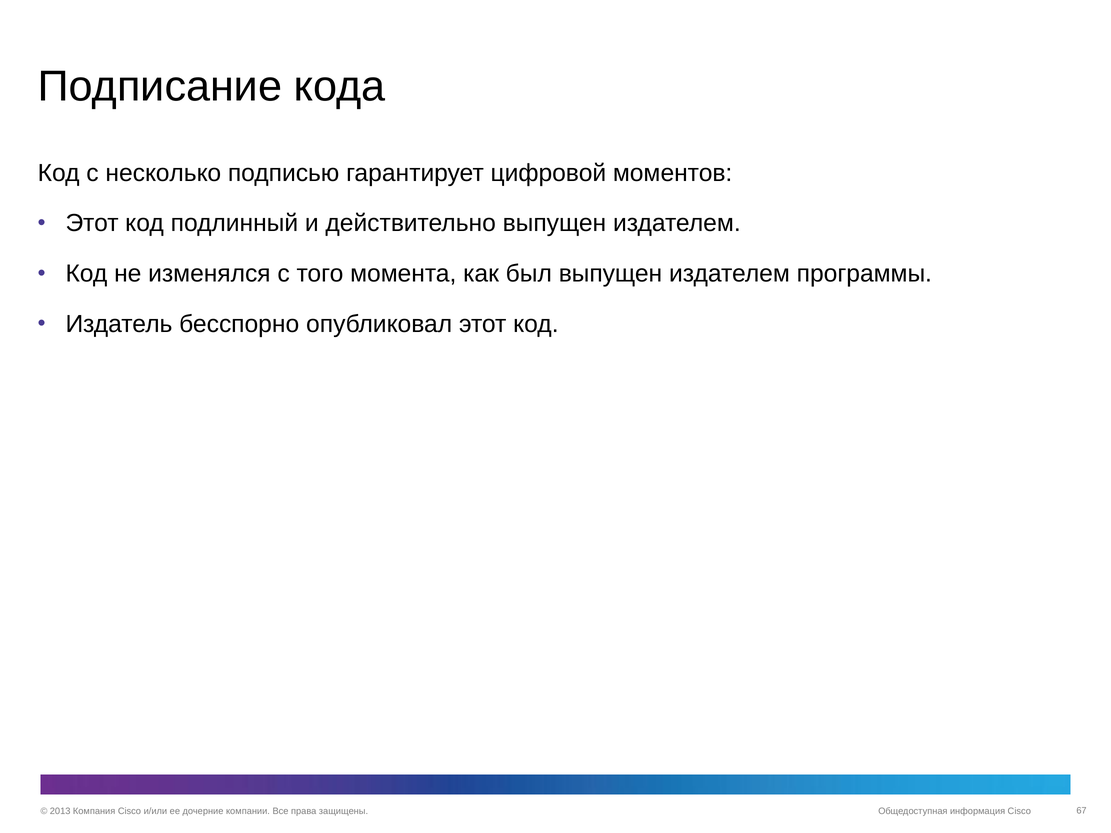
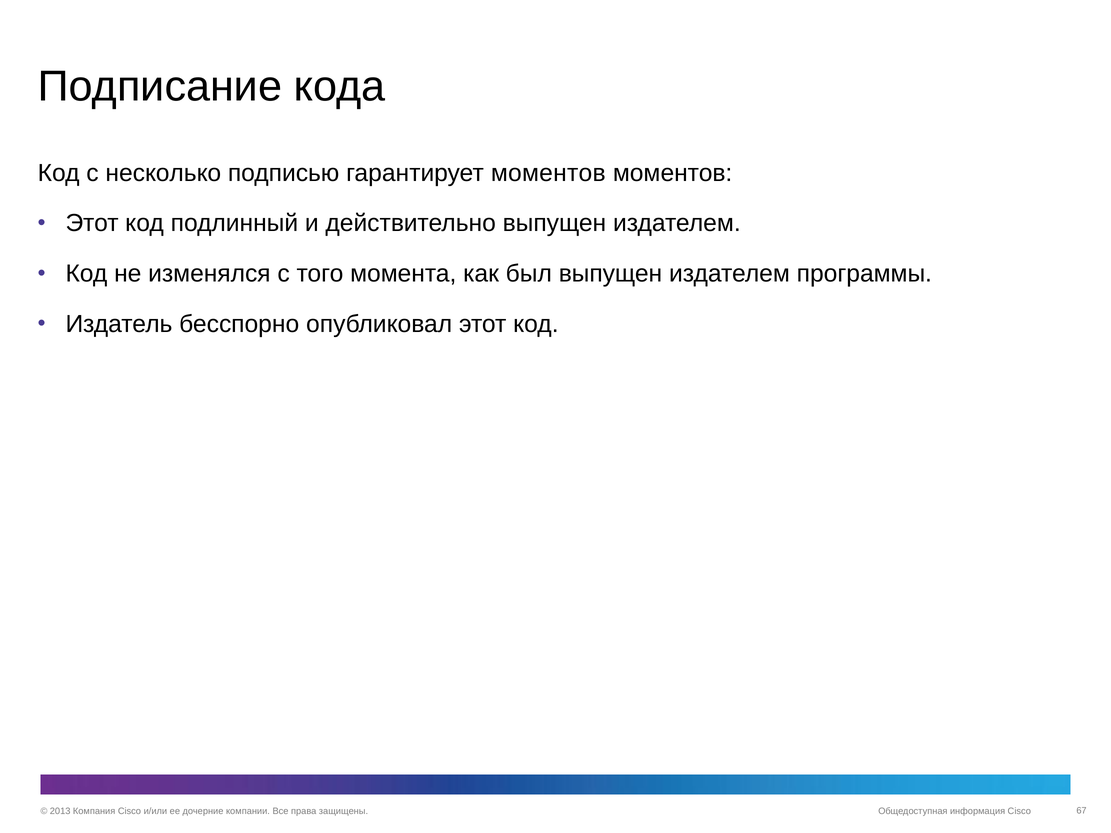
гарантирует цифровой: цифровой -> моментов (548, 173)
